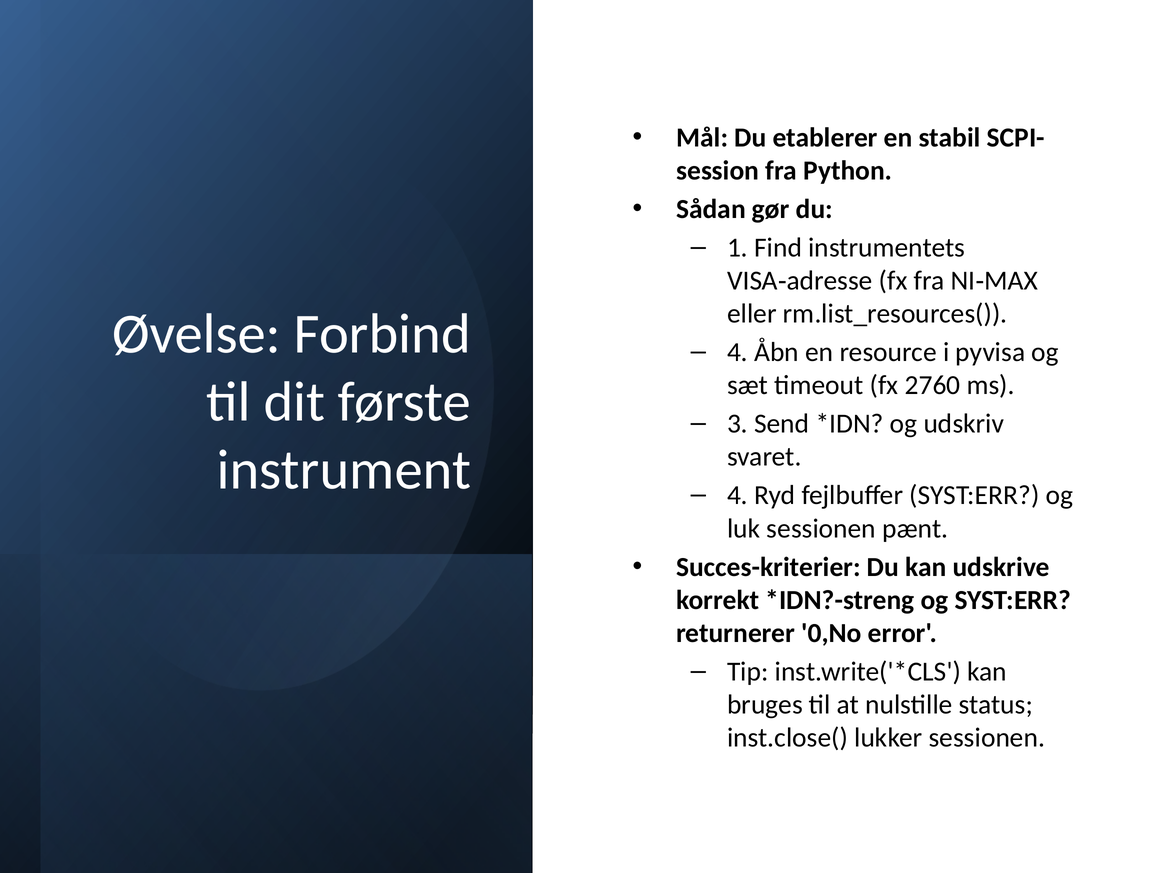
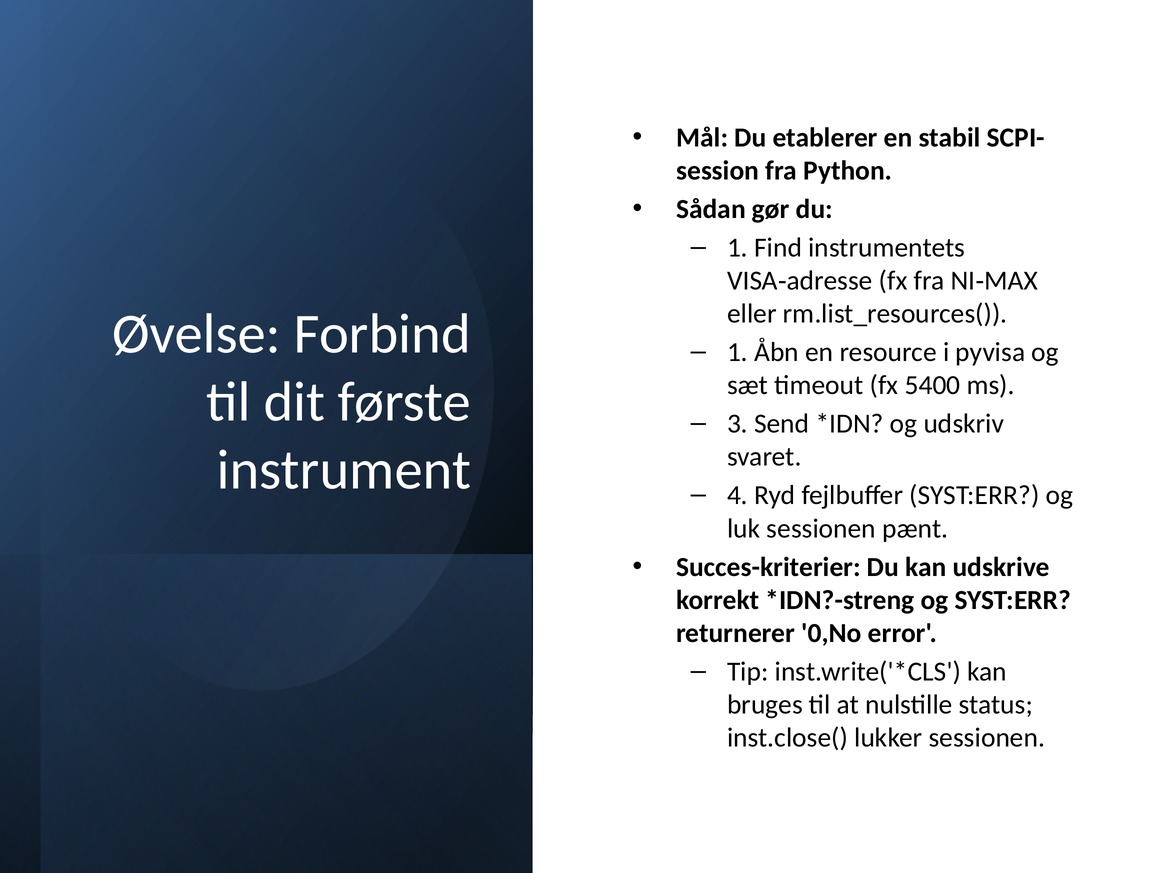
4: 4 -> 1 (737, 352)
2760: 2760 -> 5400 (932, 385)
